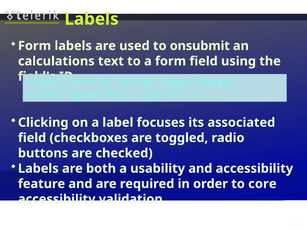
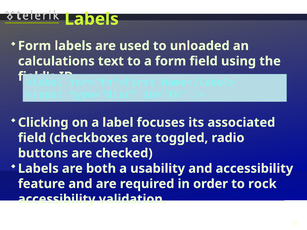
onsubmit: onsubmit -> unloaded (200, 46)
core: core -> rock (262, 184)
